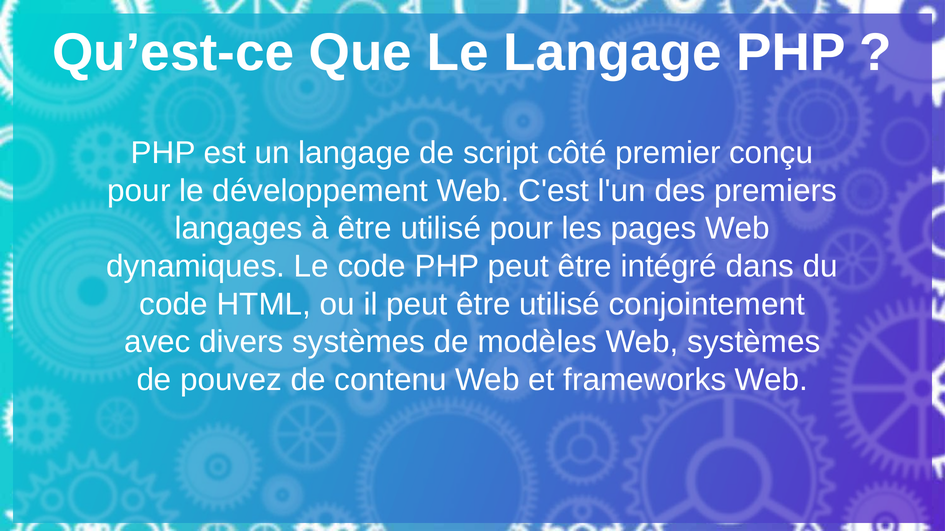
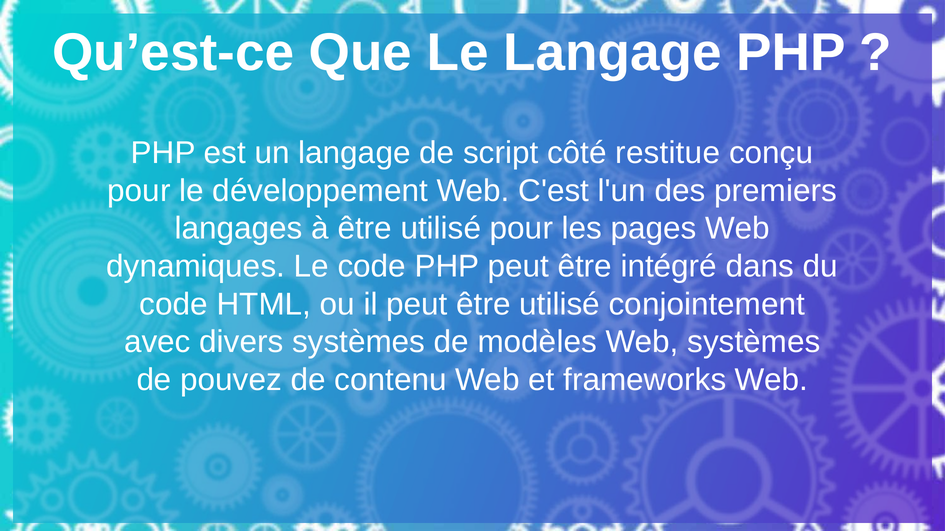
premier: premier -> restitue (668, 153)
